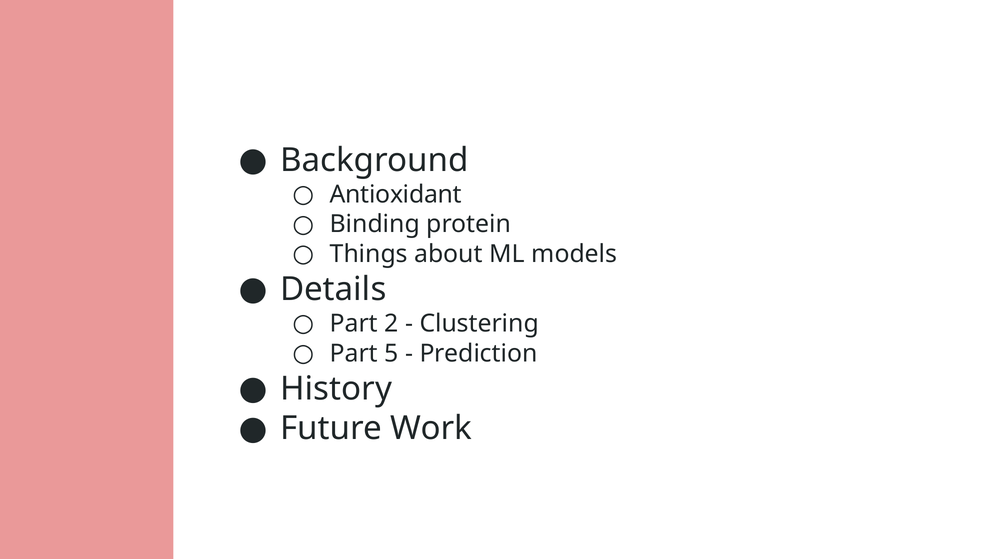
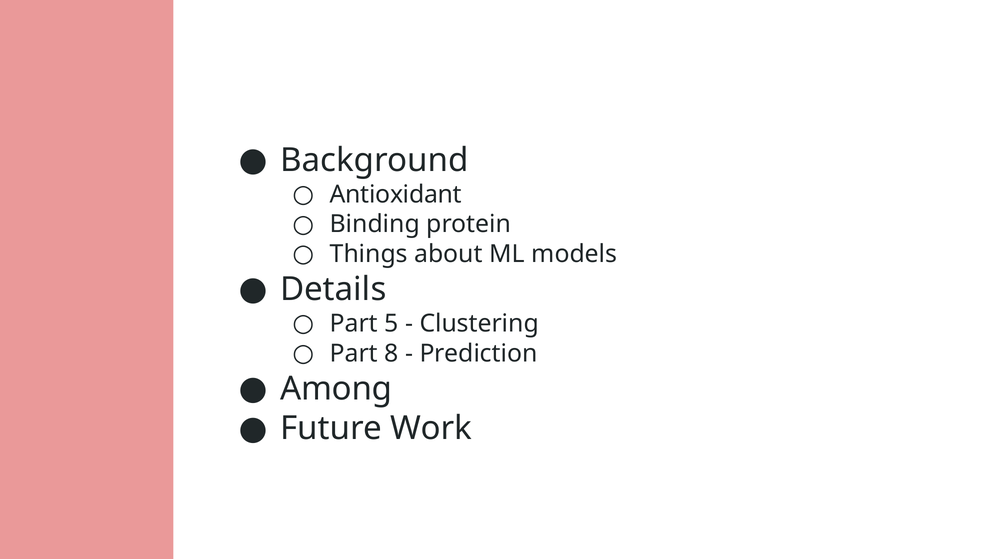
2: 2 -> 5 (391, 324)
5: 5 -> 8 (391, 353)
History: History -> Among (336, 389)
